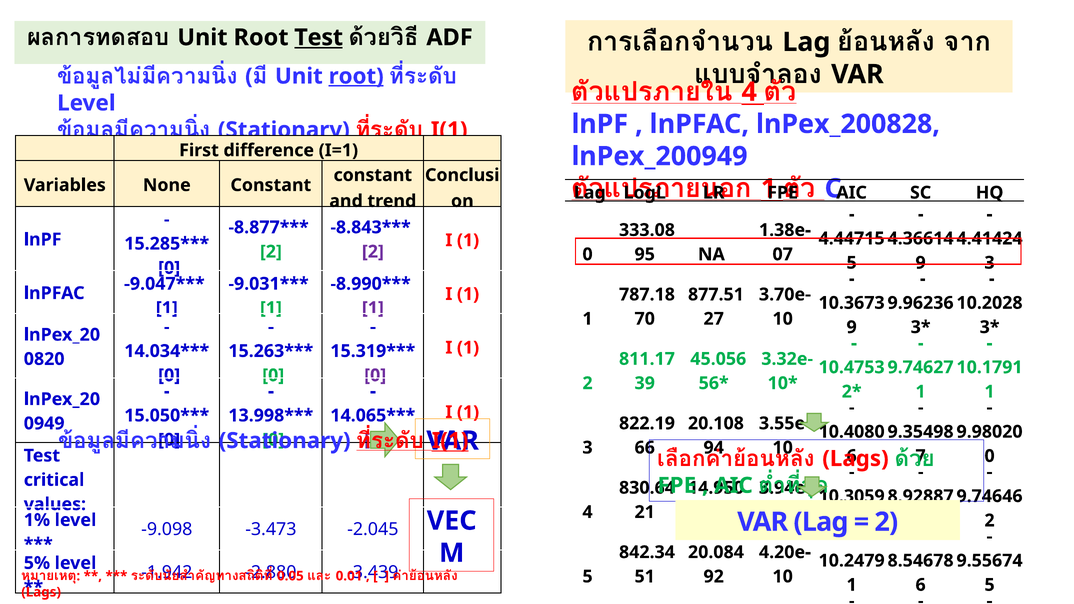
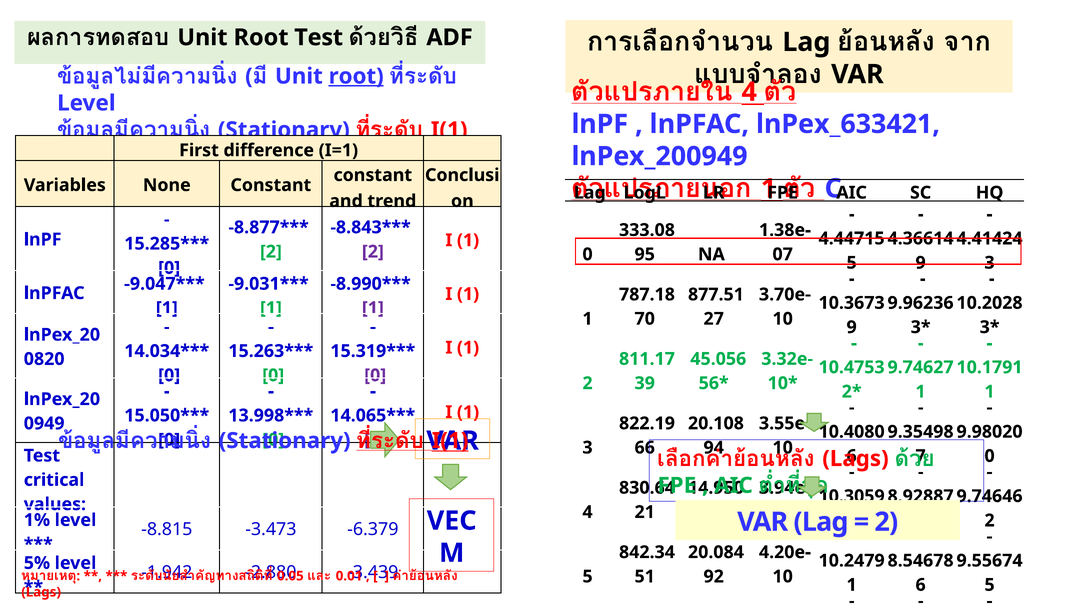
Test underline: present -> none (319, 37)
lnPex_200828: lnPex_200828 -> lnPex_633421 (848, 124)
-9.098: -9.098 -> -8.815 (167, 530)
-2.045: -2.045 -> -6.379 (373, 530)
